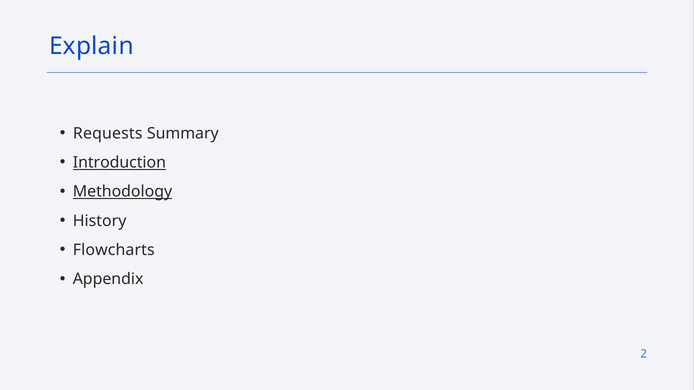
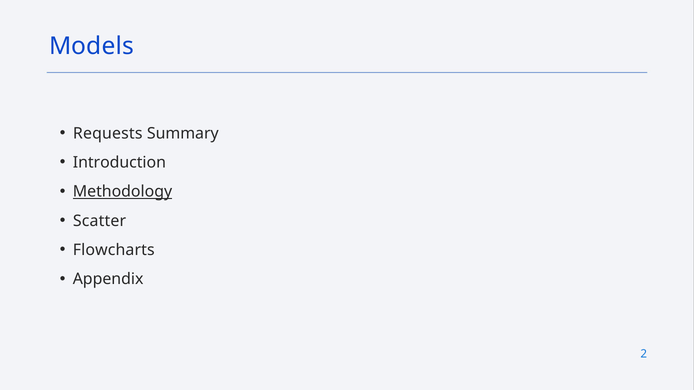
Explain: Explain -> Models (91, 46)
Introduction underline: present -> none (119, 163)
History: History -> Scatter (100, 221)
